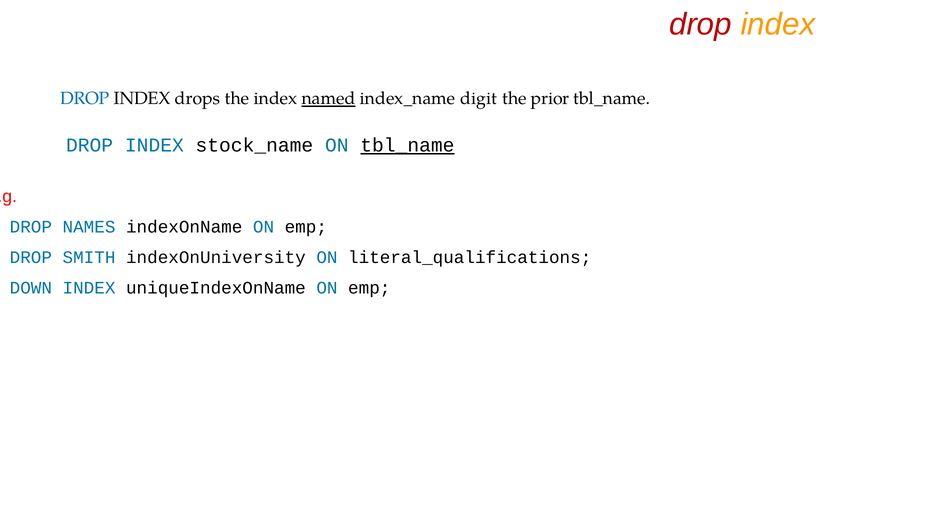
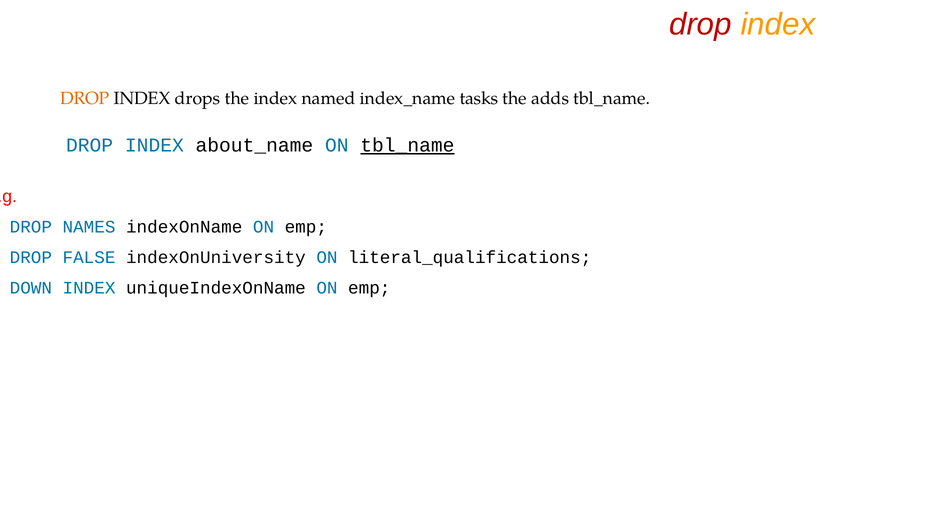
DROP colour: blue -> orange (85, 99)
named underline: present -> none (329, 99)
digit: digit -> tasks (479, 99)
prior: prior -> adds (550, 99)
stock_name: stock_name -> about_name (254, 145)
SMITH: SMITH -> FALSE (89, 257)
